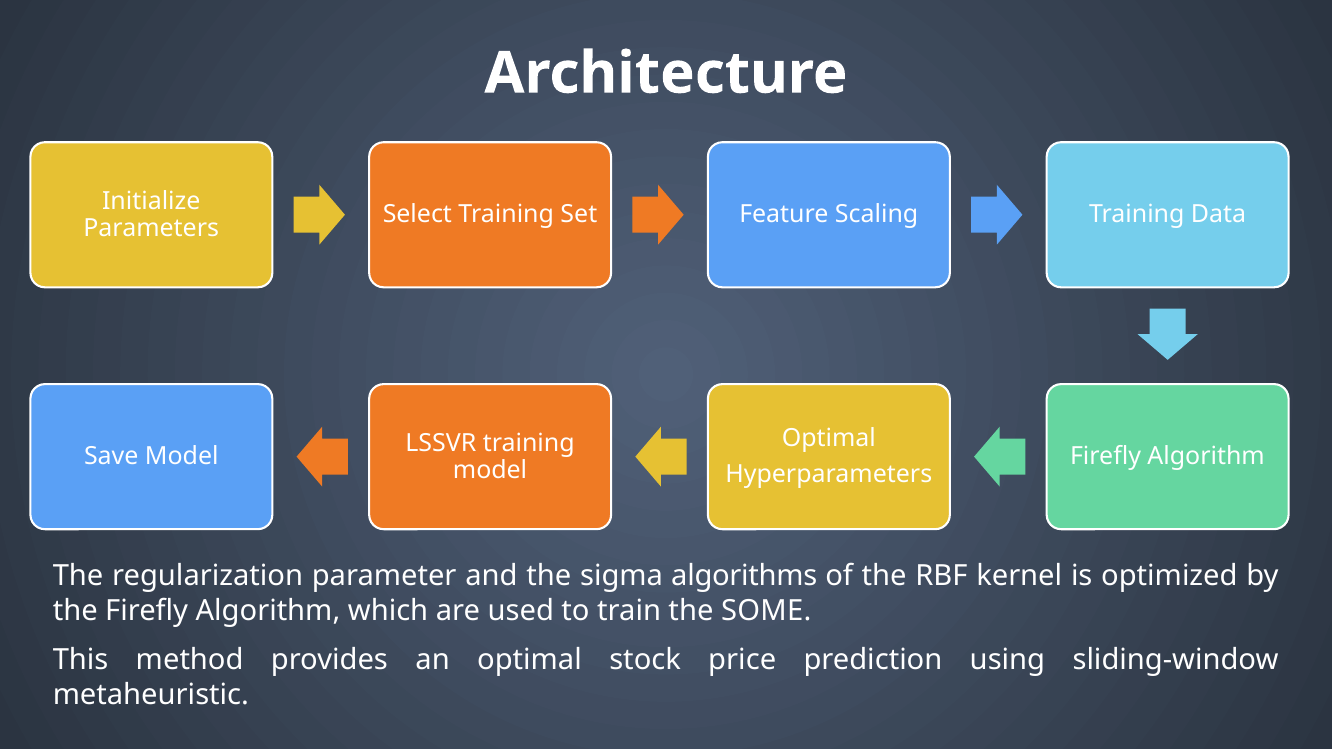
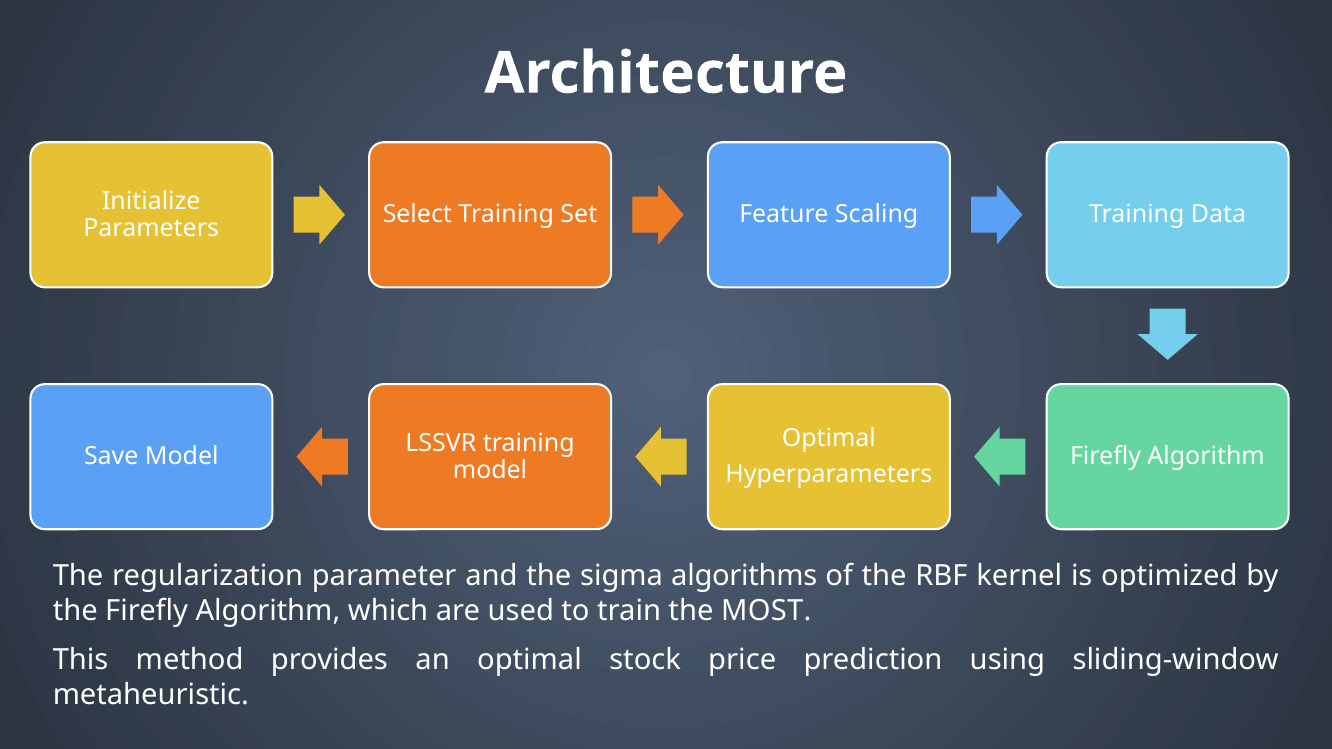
SOME: SOME -> MOST (766, 611)
